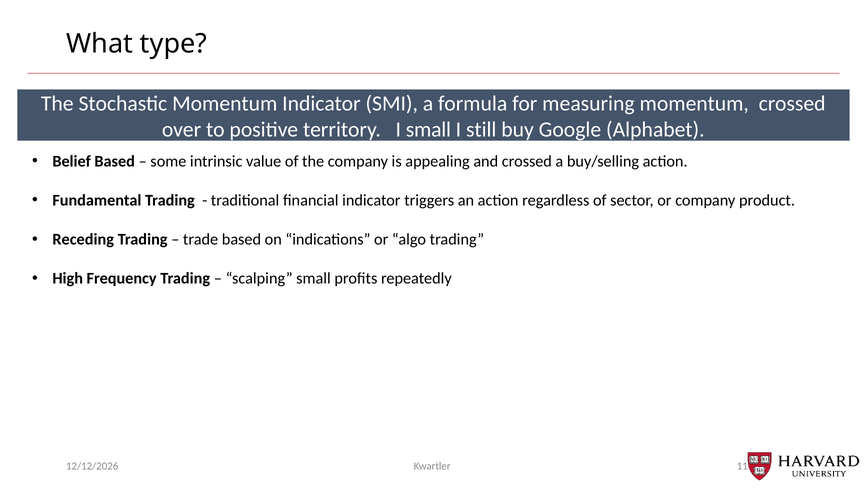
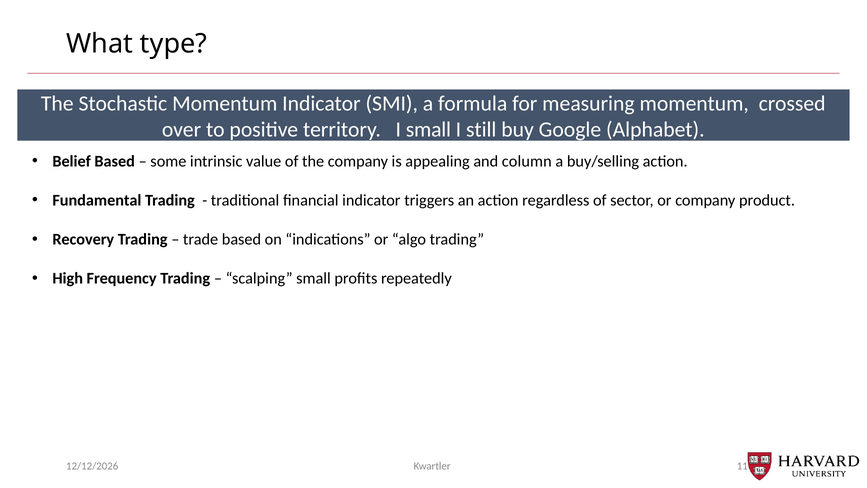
and crossed: crossed -> column (527, 161)
Receding: Receding -> Recovery (83, 239)
